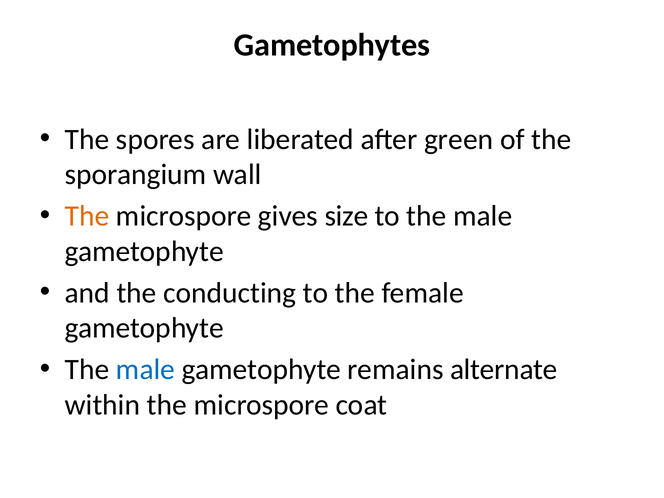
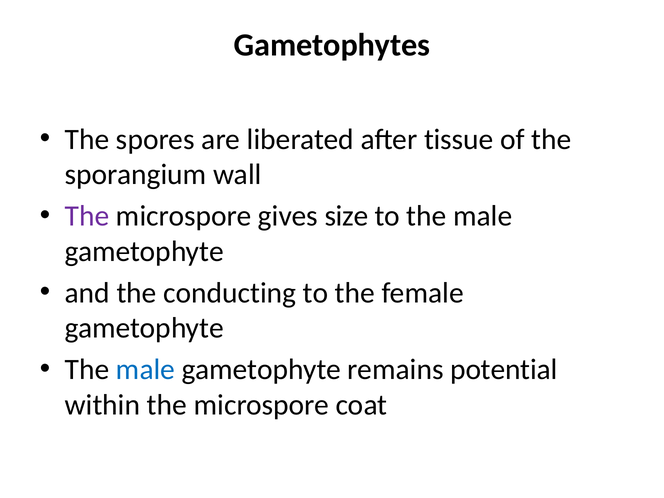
green: green -> tissue (459, 139)
The colour: orange -> purple (87, 216)
alternate: alternate -> potential (504, 370)
